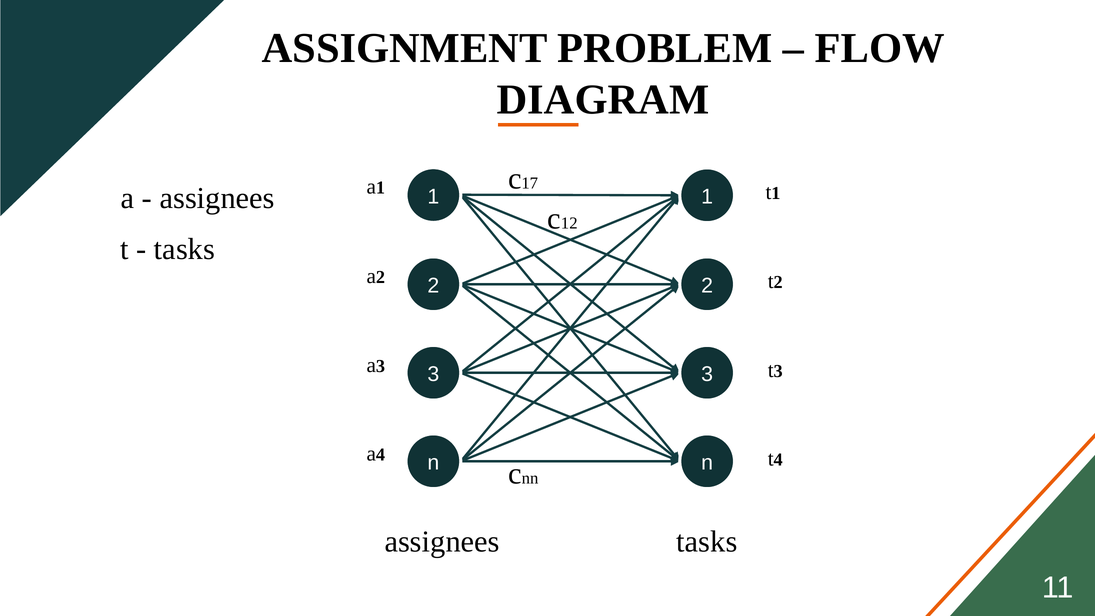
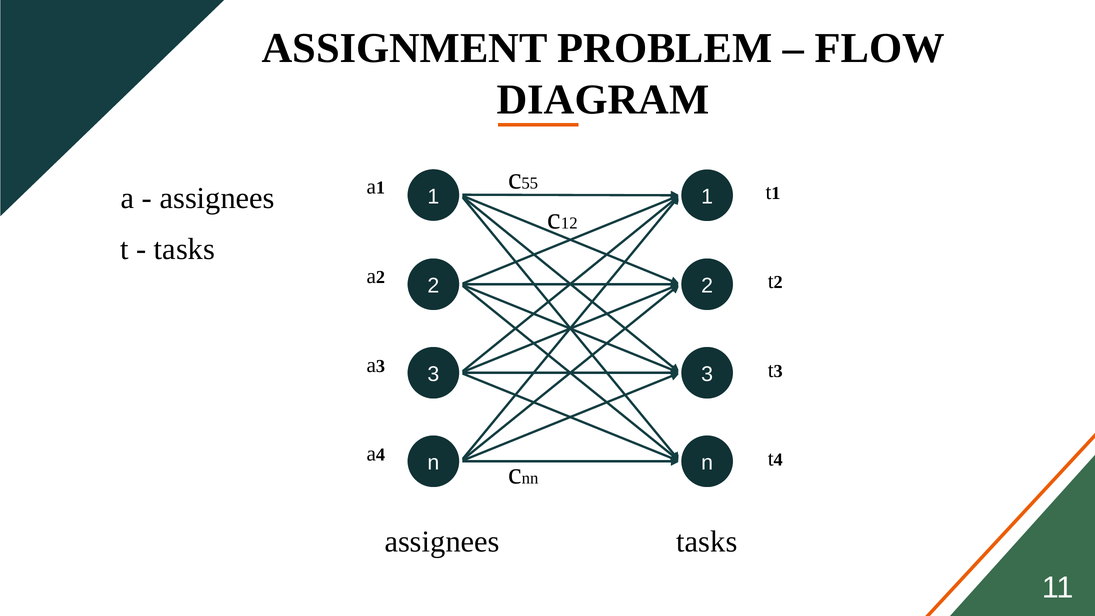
17: 17 -> 55 (530, 183)
